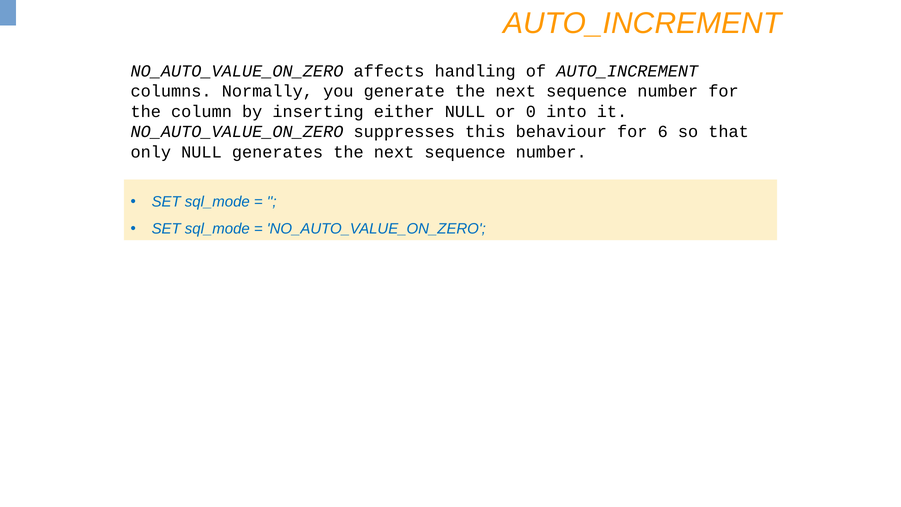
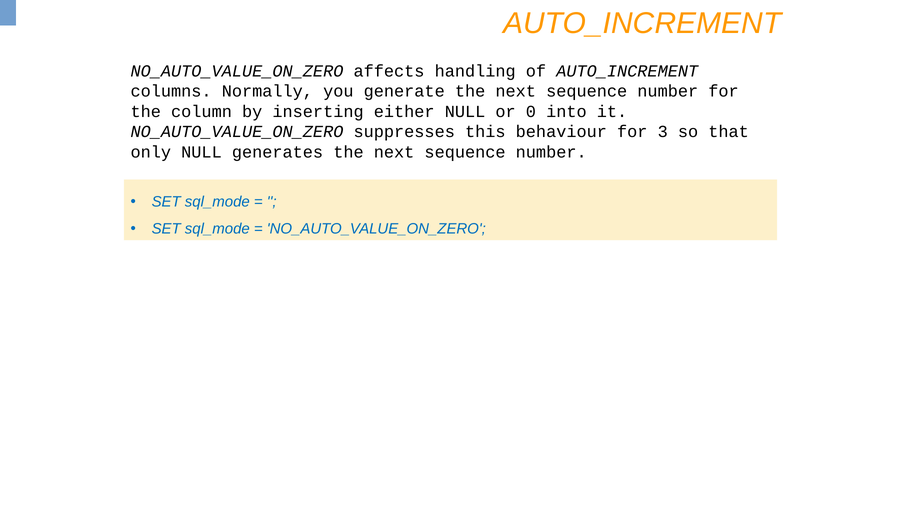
6: 6 -> 3 (663, 132)
